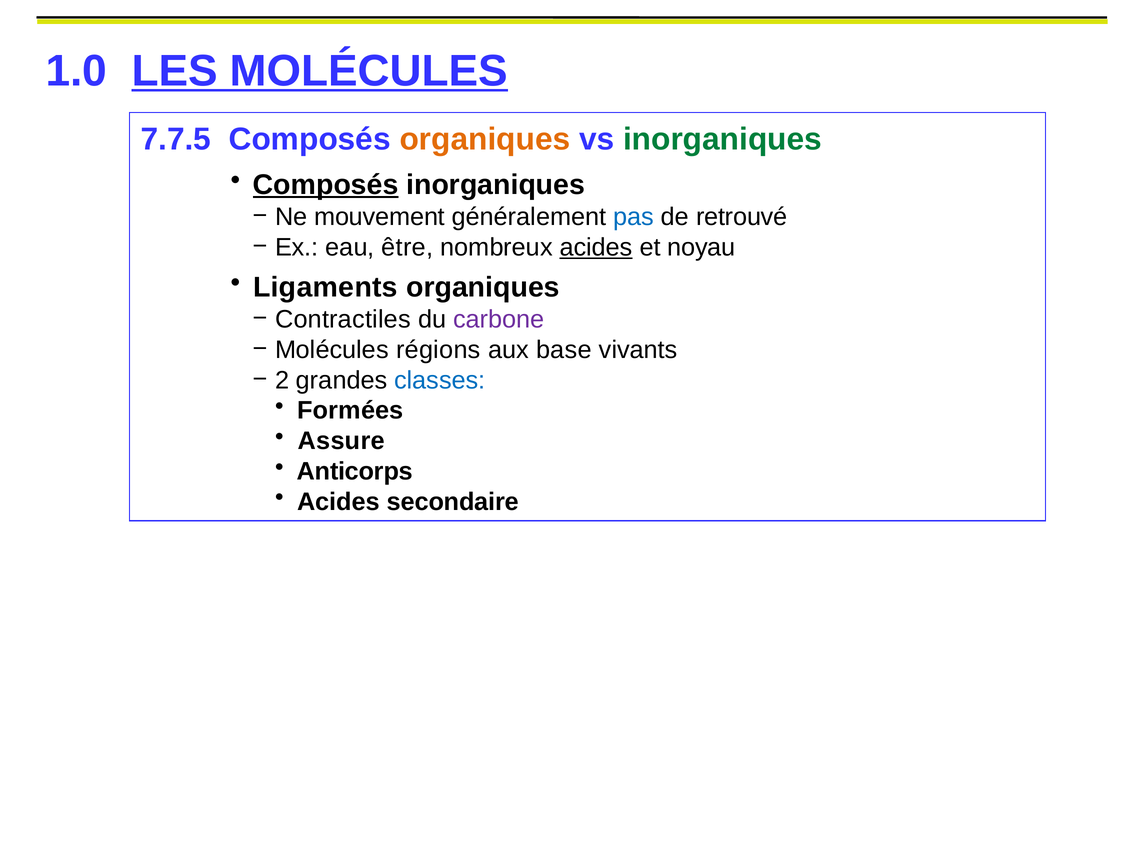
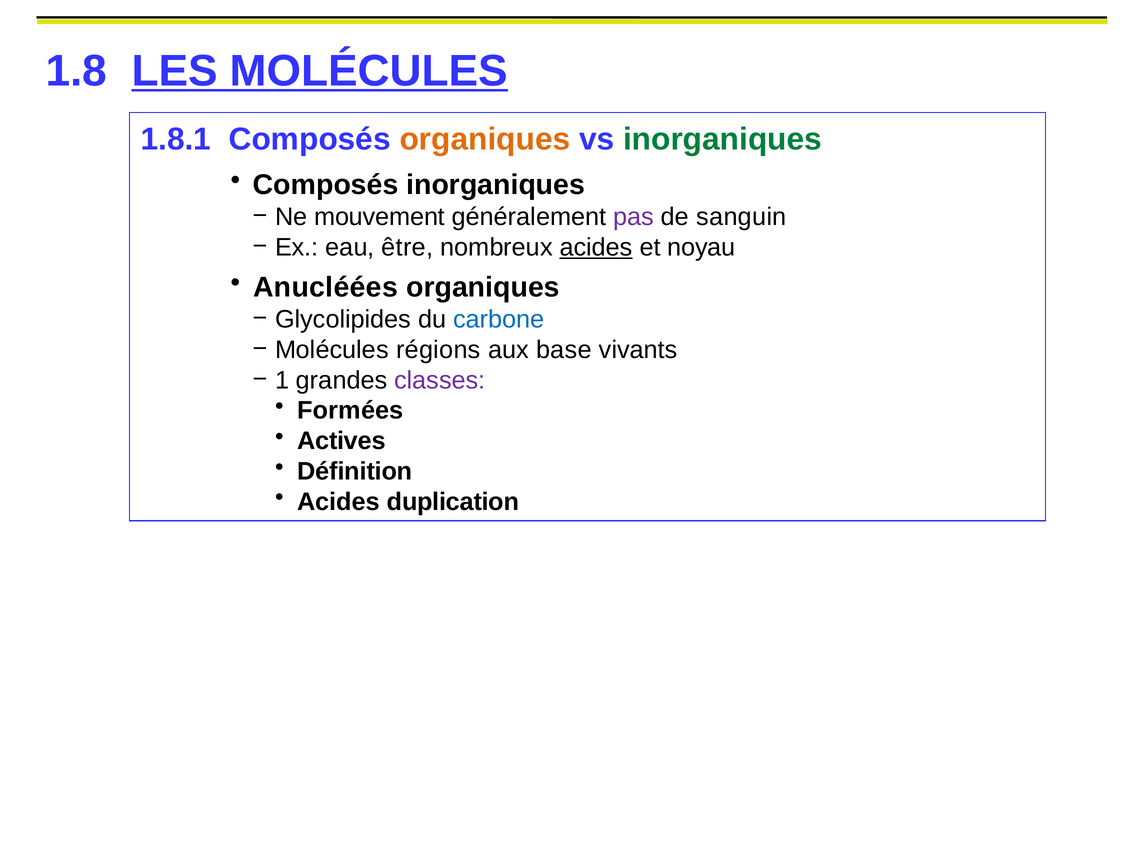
1.0: 1.0 -> 1.8 (76, 71)
7.7.5: 7.7.5 -> 1.8.1 (176, 139)
Composés underline: present -> none (326, 185)
pas colour: blue -> purple (633, 217)
retrouvé: retrouvé -> sanguin (741, 217)
Ligaments: Ligaments -> Anucléées (325, 287)
Contractiles: Contractiles -> Glycolipides (343, 319)
carbone colour: purple -> blue (499, 319)
2: 2 -> 1 (282, 380)
classes colour: blue -> purple (440, 380)
Assure: Assure -> Actives (341, 441)
Anticorps: Anticorps -> Définition (355, 471)
secondaire: secondaire -> duplication (453, 502)
